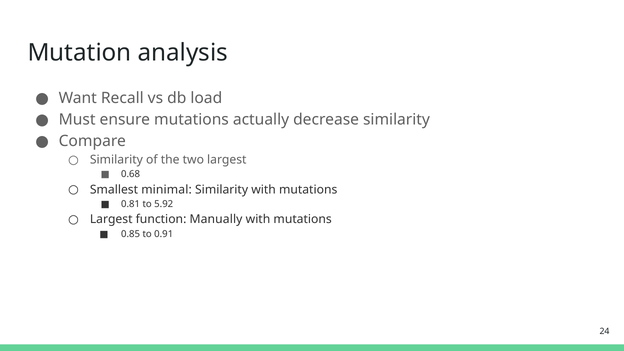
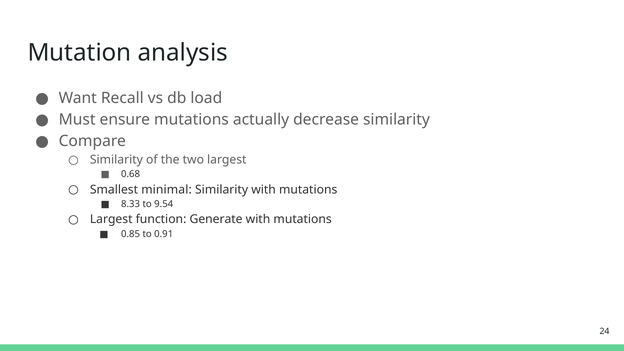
0.81: 0.81 -> 8.33 (131, 204)
5.92: 5.92 -> 9.54 (164, 204)
Manually: Manually -> Generate (216, 219)
